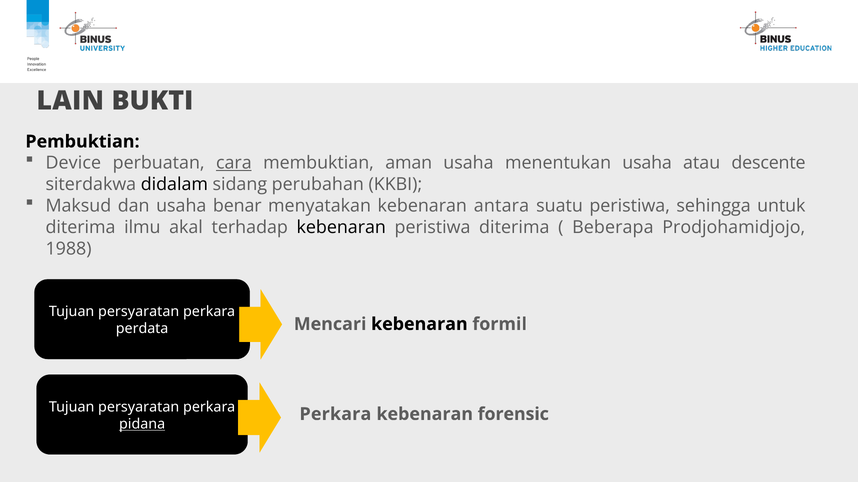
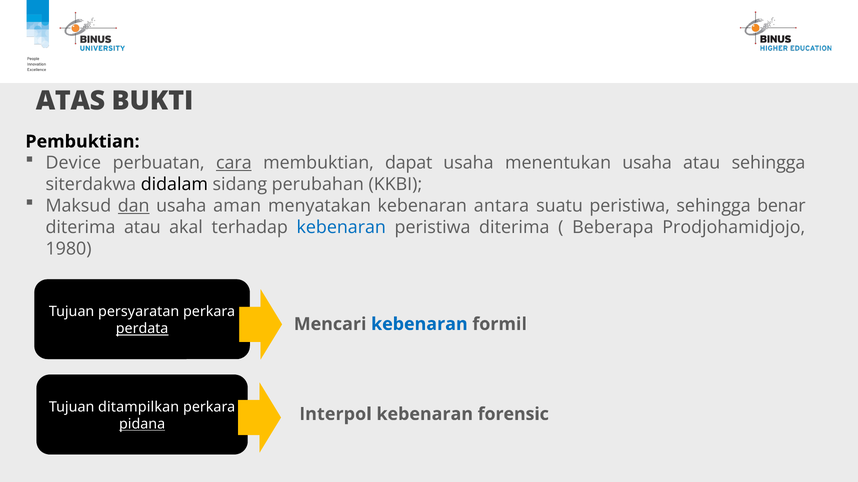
LAIN: LAIN -> ATAS (70, 101)
aman: aman -> dapat (409, 163)
atau descente: descente -> sehingga (768, 163)
dan underline: none -> present (134, 206)
benar: benar -> aman (237, 206)
untuk: untuk -> benar (781, 206)
diterima ilmu: ilmu -> atau (142, 228)
kebenaran colour: black -> blue (341, 228)
1988: 1988 -> 1980 (69, 249)
kebenaran colour: black -> blue (419, 325)
perdata underline: none -> present (142, 329)
persyaratan: persyaratan -> ditampilkan (139, 407)
Perkara: Perkara -> Interpol (335, 415)
